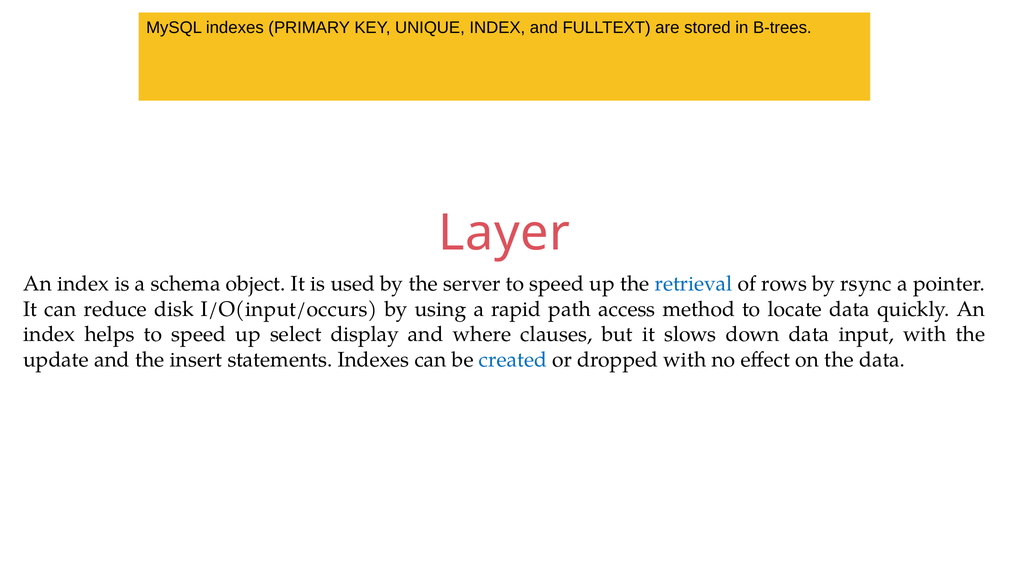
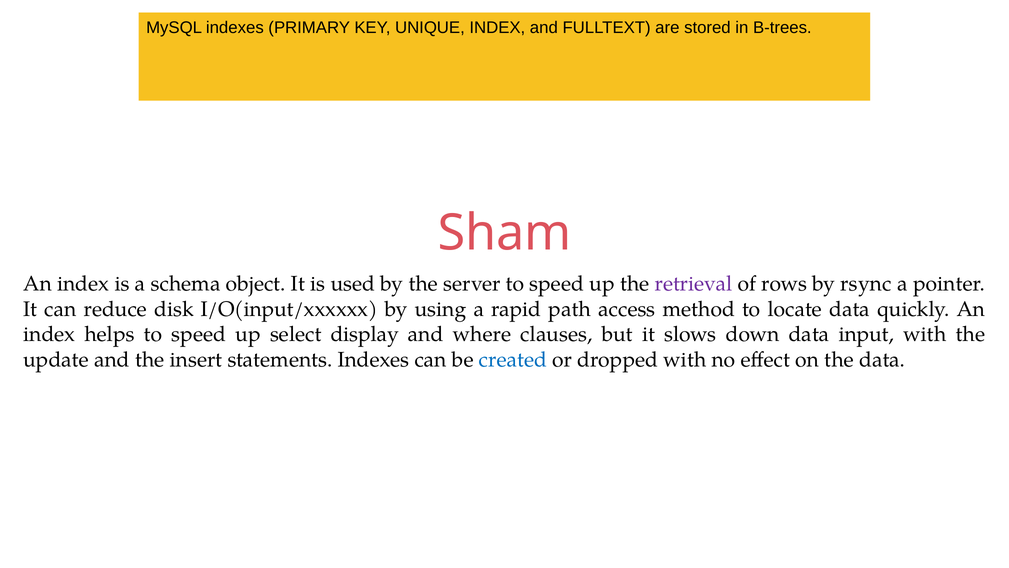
Layer: Layer -> Sham (505, 233)
retrieval colour: blue -> purple (694, 284)
I/O(input/occurs: I/O(input/occurs -> I/O(input/xxxxxx (289, 309)
